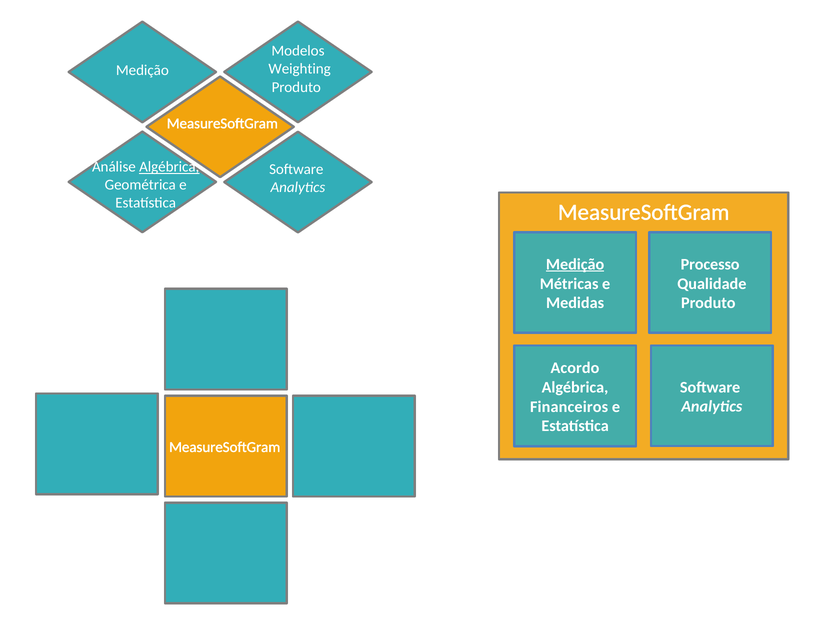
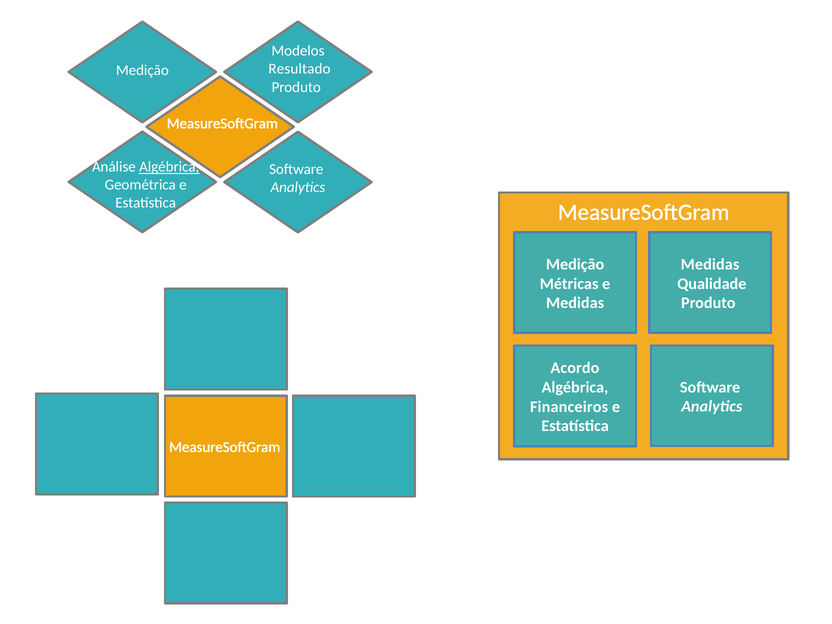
Weighting: Weighting -> Resultado (300, 69)
Medição underline: present -> none (575, 264)
Processo: Processo -> Medidas (710, 264)
